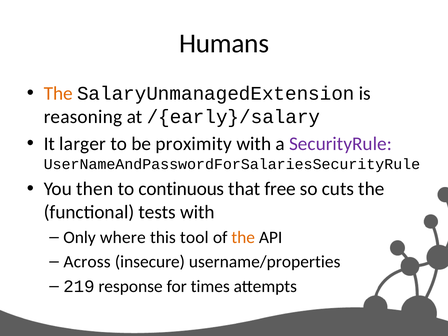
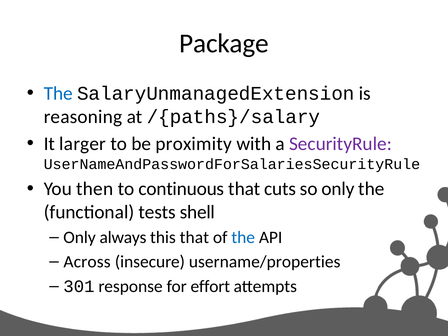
Humans: Humans -> Package (224, 43)
The colour: orange -> blue (58, 94)
/{early}/salary: /{early}/salary -> /{paths}/salary (233, 117)
free: free -> cuts (280, 189)
so cuts: cuts -> only (338, 189)
tests with: with -> shell (197, 212)
where: where -> always (123, 237)
this tool: tool -> that (194, 237)
the colour: orange -> blue (243, 237)
219: 219 -> 301 (79, 286)
times: times -> effort (210, 286)
